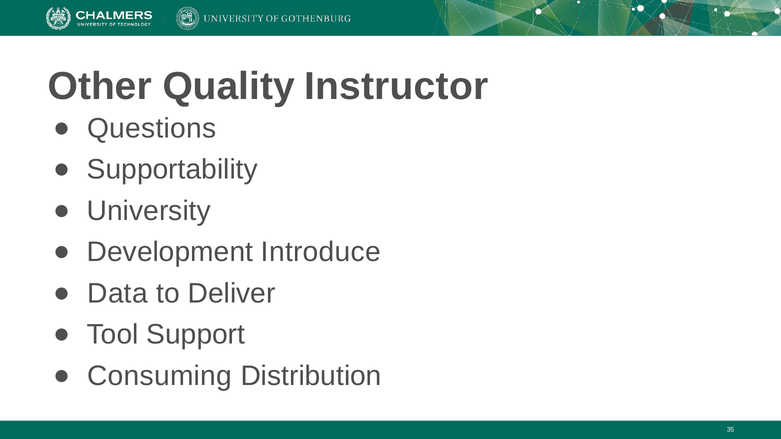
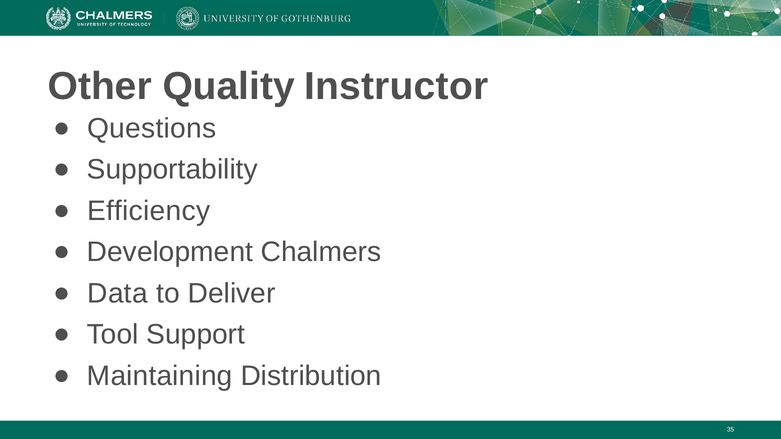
University: University -> Efficiency (149, 211)
Introduce: Introduce -> Chalmers (321, 252)
Consuming: Consuming -> Maintaining (160, 376)
